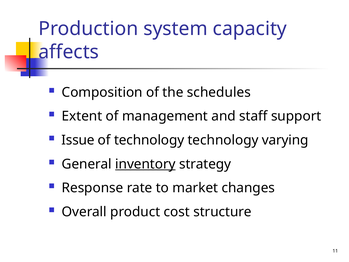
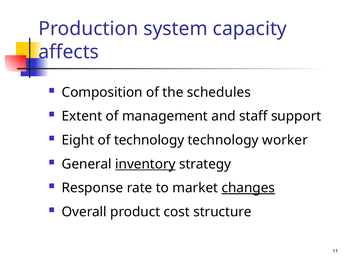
Issue: Issue -> Eight (78, 140)
varying: varying -> worker (285, 140)
changes underline: none -> present (248, 188)
